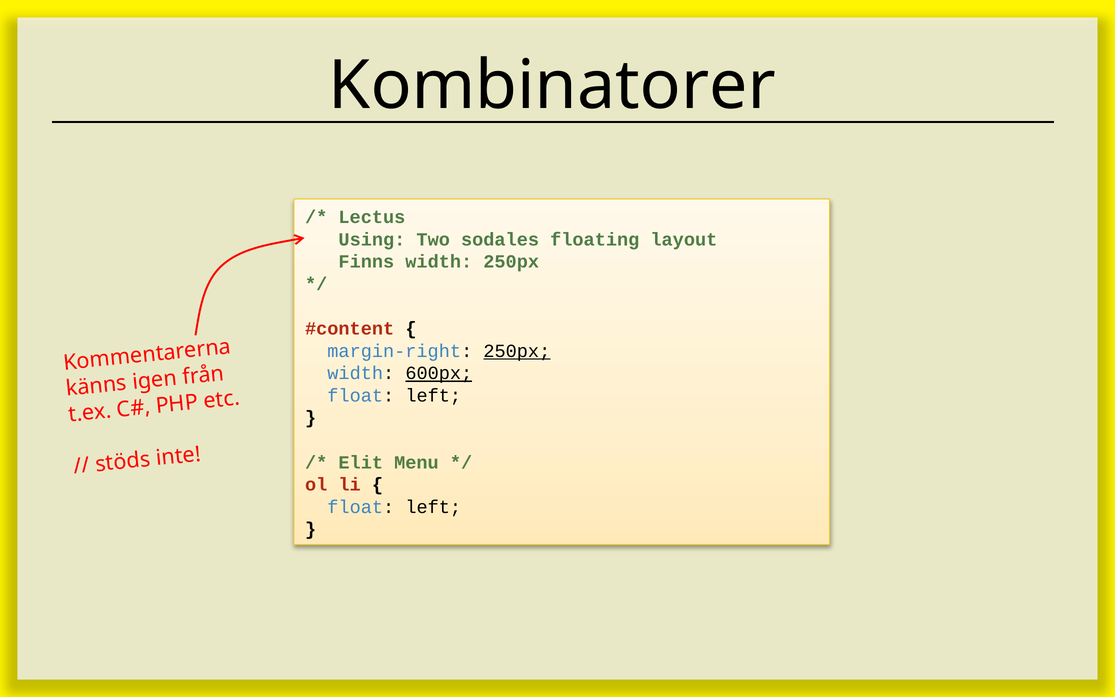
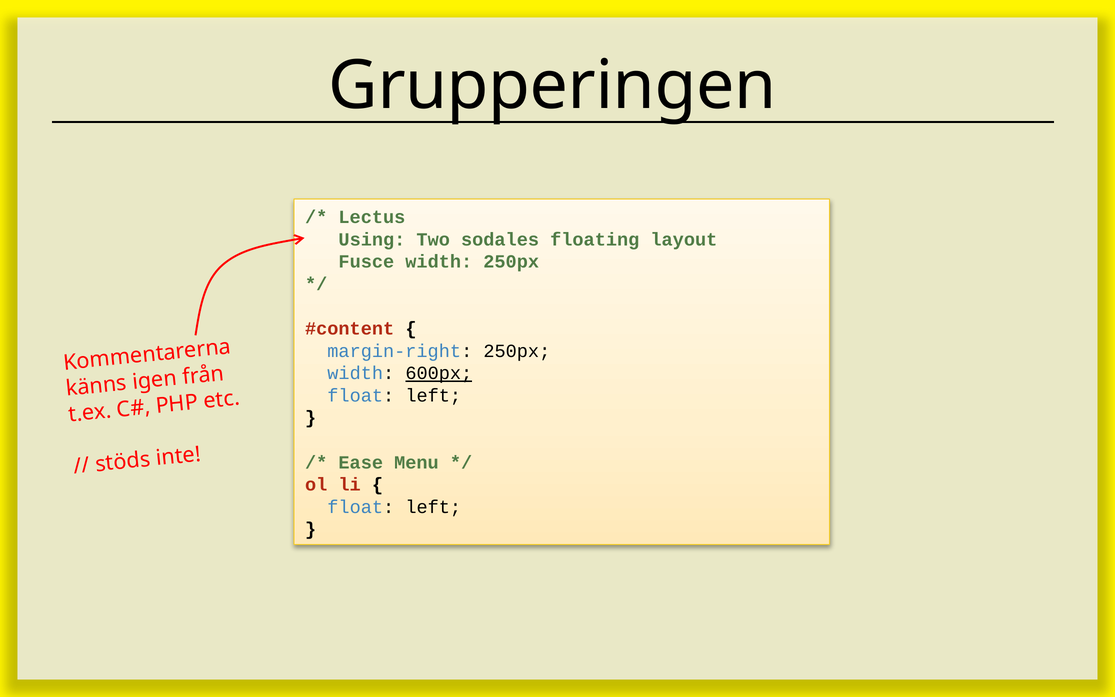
Kombinatorer: Kombinatorer -> Grupperingen (552, 86)
Finns: Finns -> Fusce (366, 262)
250px underline: present -> none (517, 351)
Elit: Elit -> Ease (361, 462)
